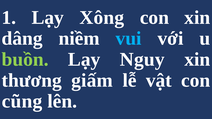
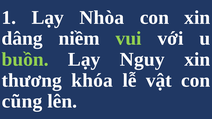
Xông: Xông -> Nhòa (102, 18)
vui colour: light blue -> light green (129, 39)
giấm: giấm -> khóa (92, 80)
